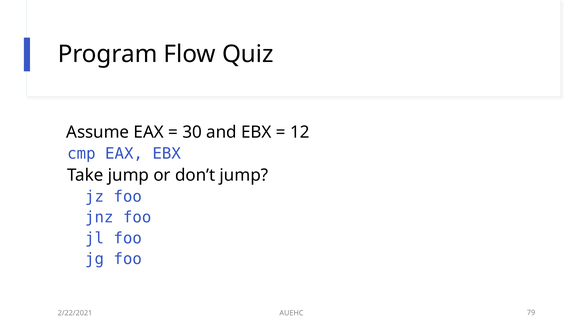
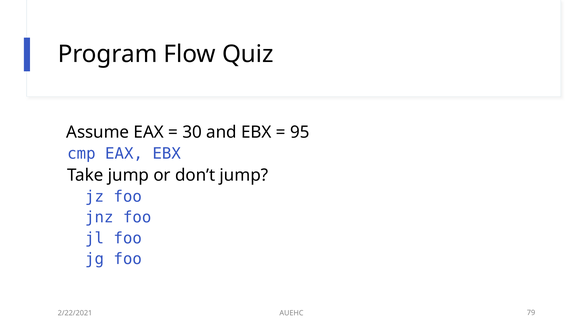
12: 12 -> 95 (300, 132)
